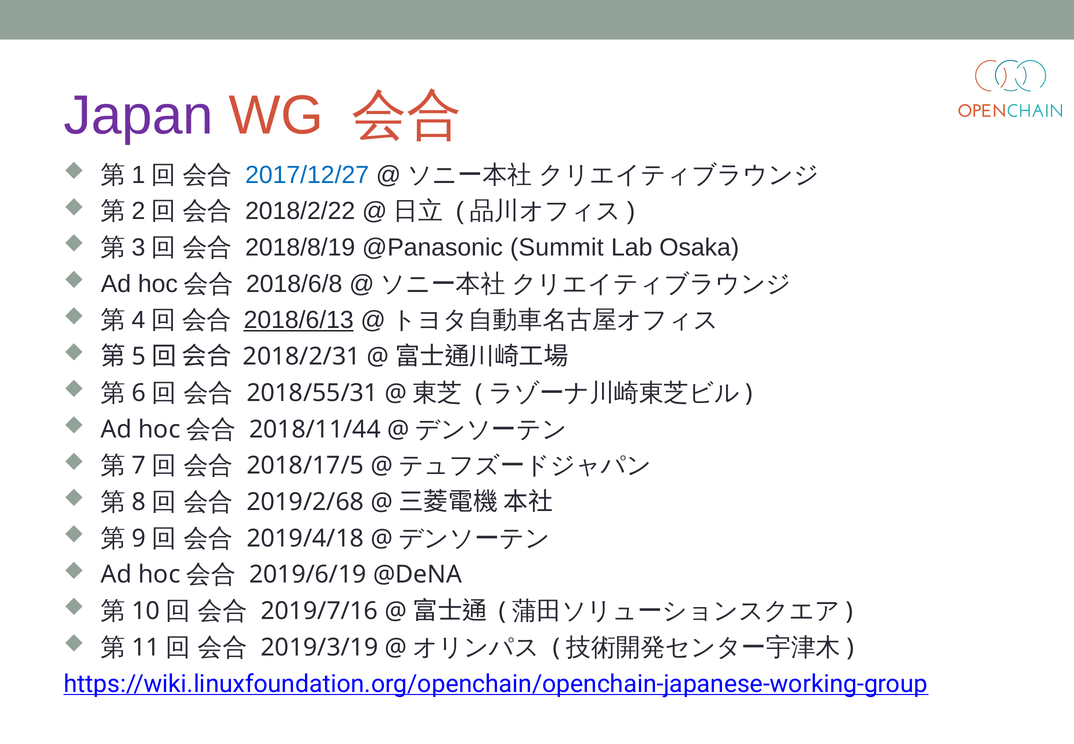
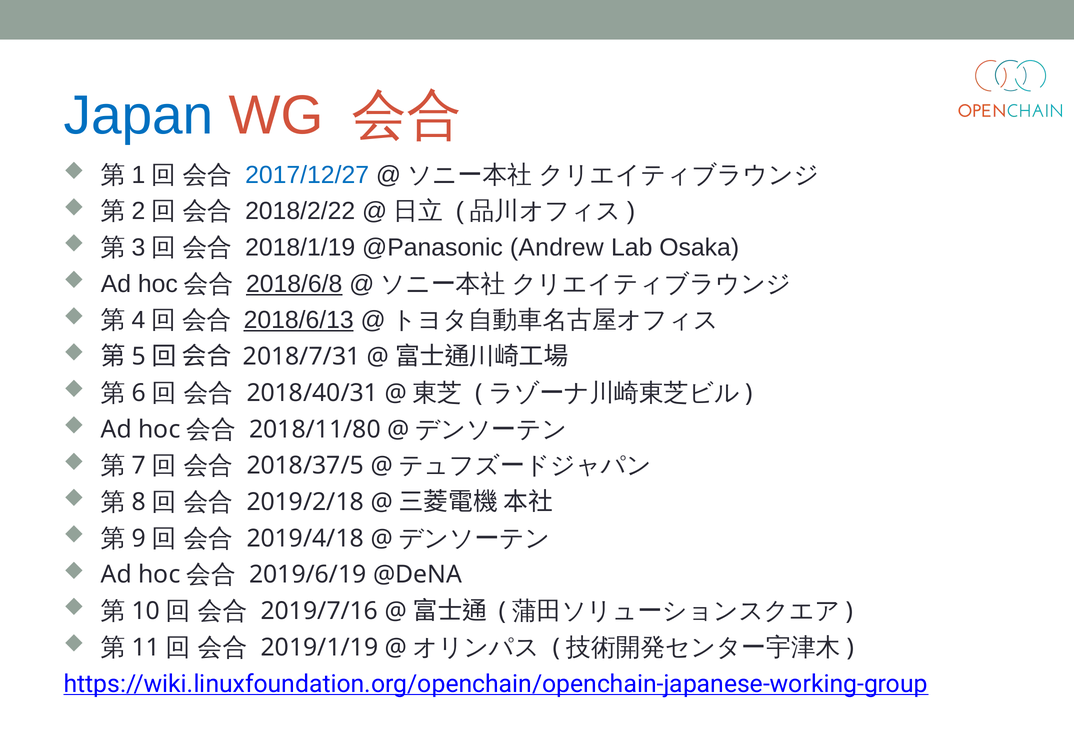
Japan colour: purple -> blue (139, 115)
2018/8/19: 2018/8/19 -> 2018/1/19 (300, 247)
Summit: Summit -> Andrew (557, 247)
2018/6/8 underline: none -> present (294, 284)
2018/2/31: 2018/2/31 -> 2018/7/31 (302, 356)
2018/55/31: 2018/55/31 -> 2018/40/31 (312, 393)
2018/11/44: 2018/11/44 -> 2018/11/80 (315, 429)
2018/17/5: 2018/17/5 -> 2018/37/5 (305, 465)
2019/2/68: 2019/2/68 -> 2019/2/18 (305, 502)
2019/3/19: 2019/3/19 -> 2019/1/19 (319, 647)
